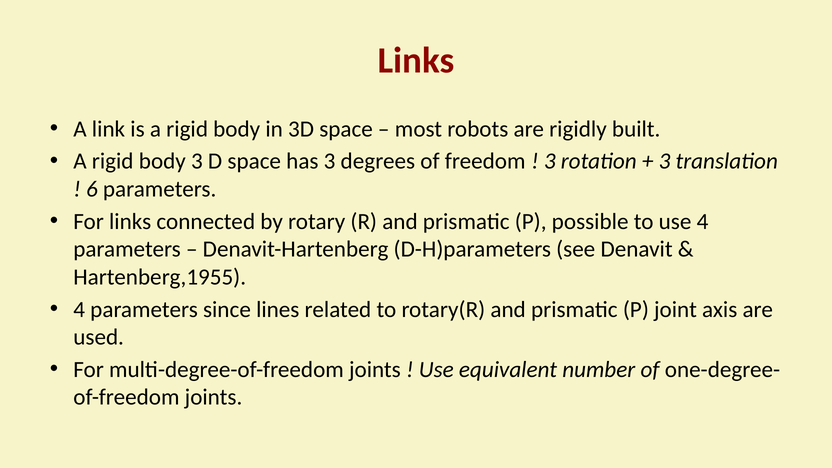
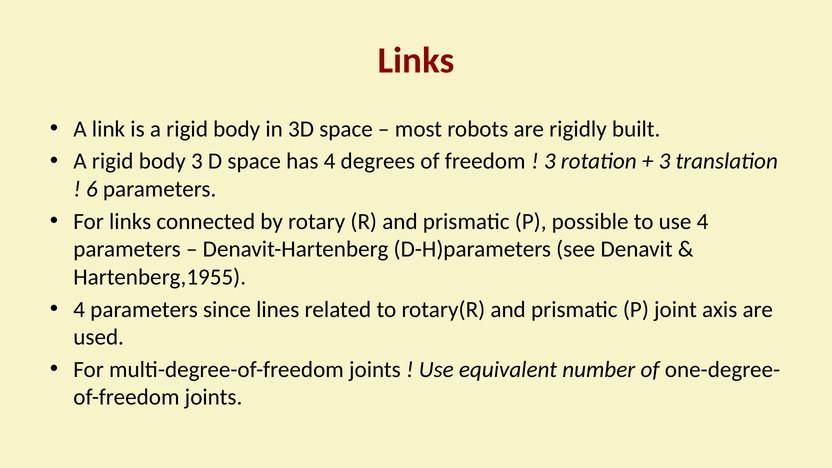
has 3: 3 -> 4 (330, 161)
